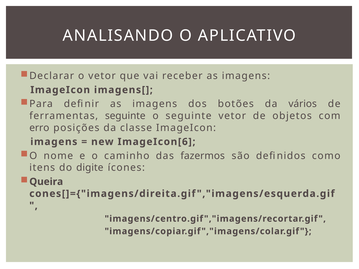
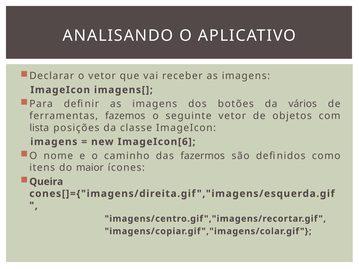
ferramentas seguinte: seguinte -> fazemos (125, 116)
erro: erro -> lista (39, 128)
digite: digite -> maior (90, 168)
